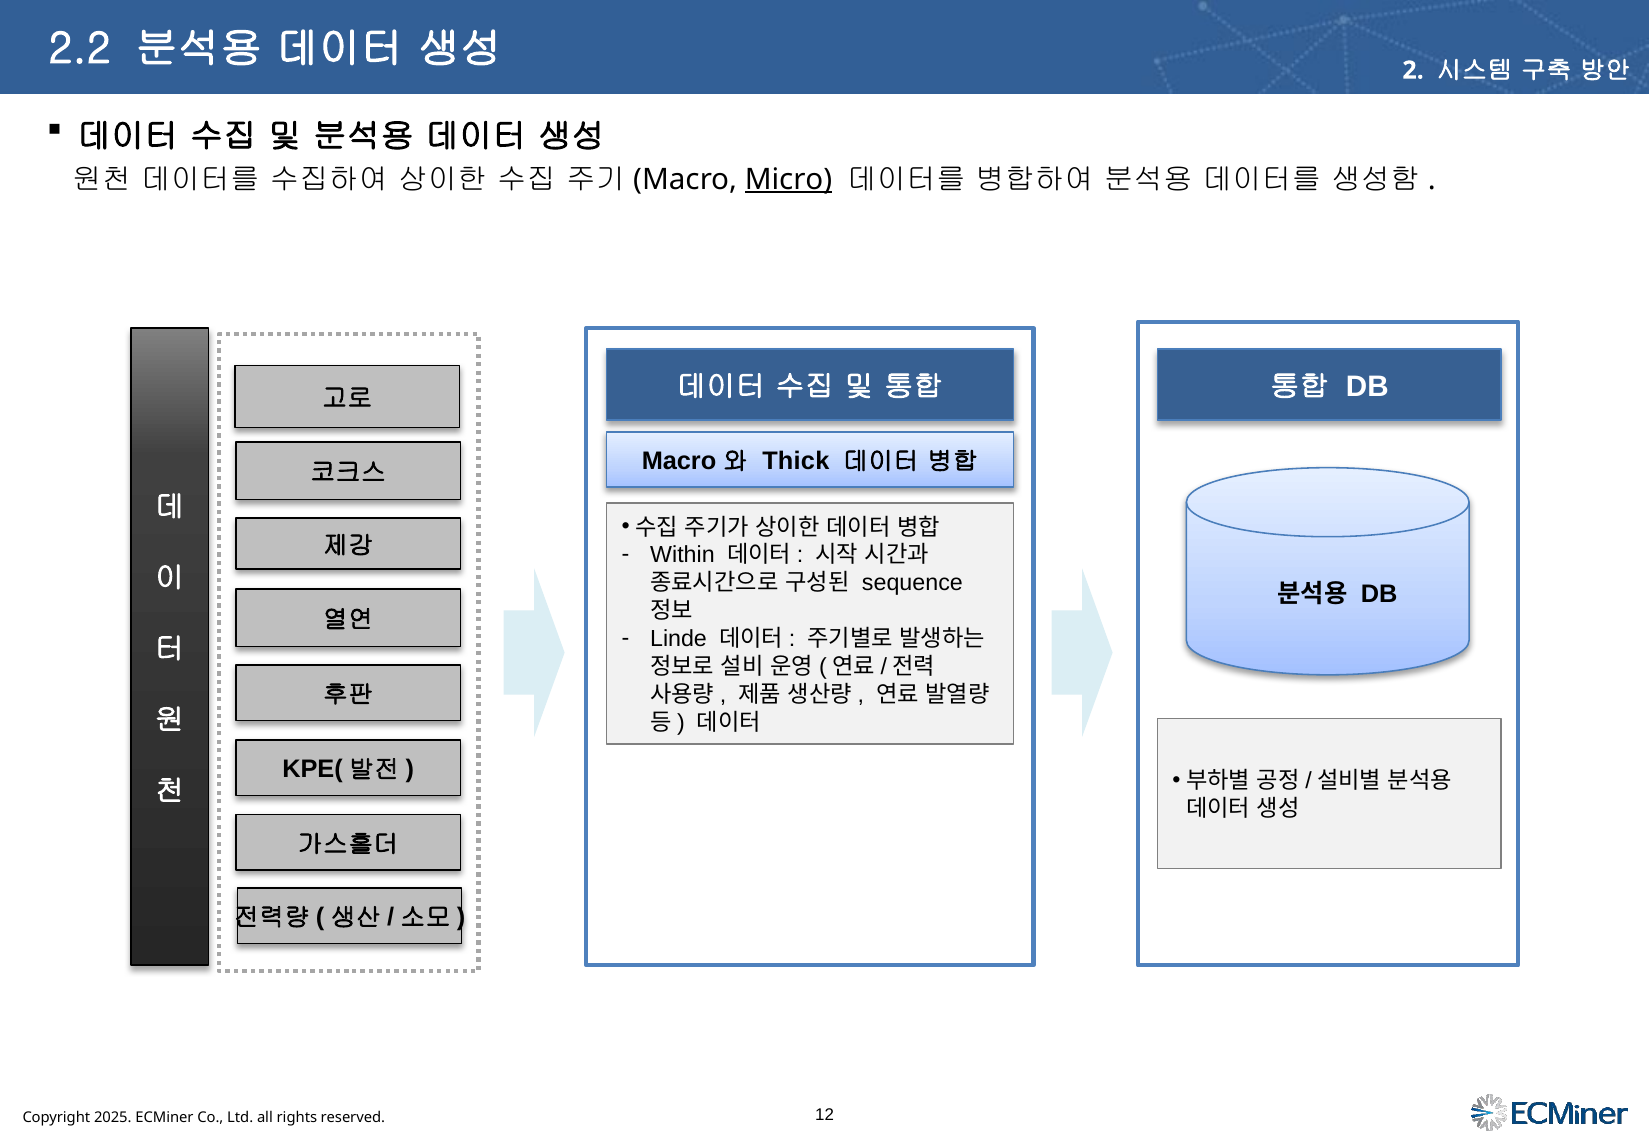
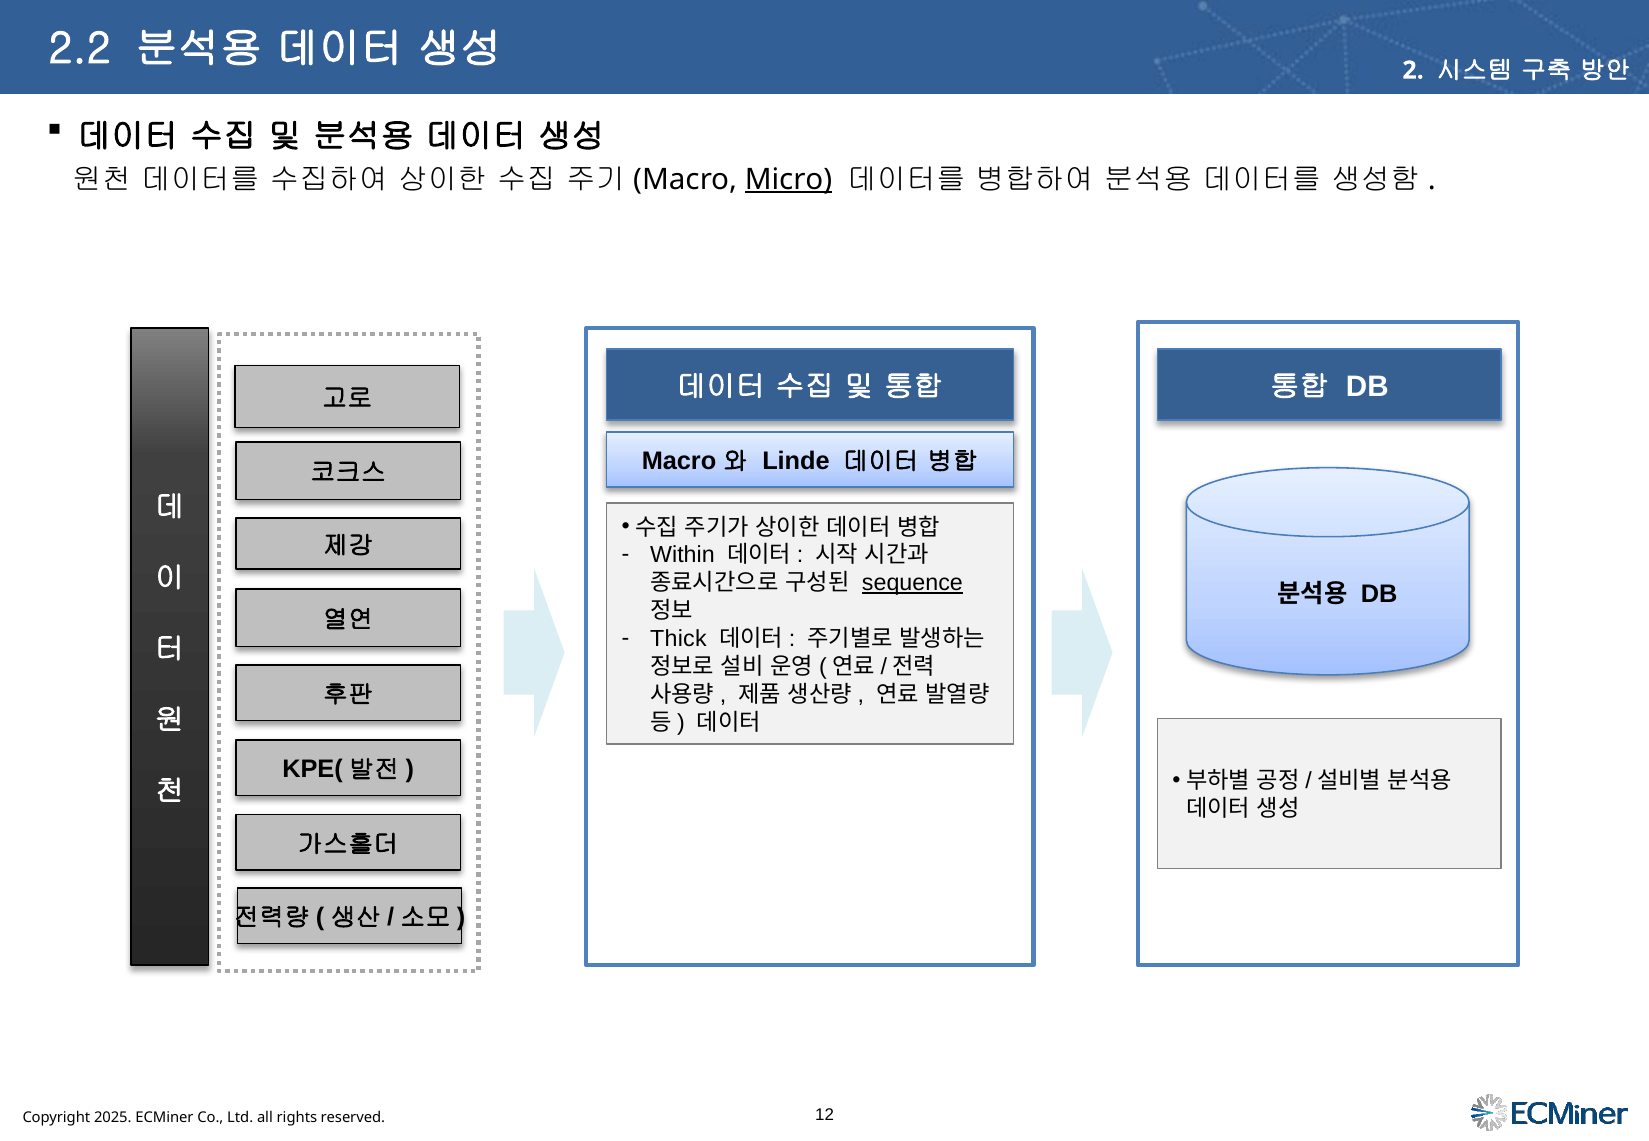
Thick: Thick -> Linde (796, 461)
sequence underline: none -> present (912, 584)
Linde: Linde -> Thick (678, 639)
